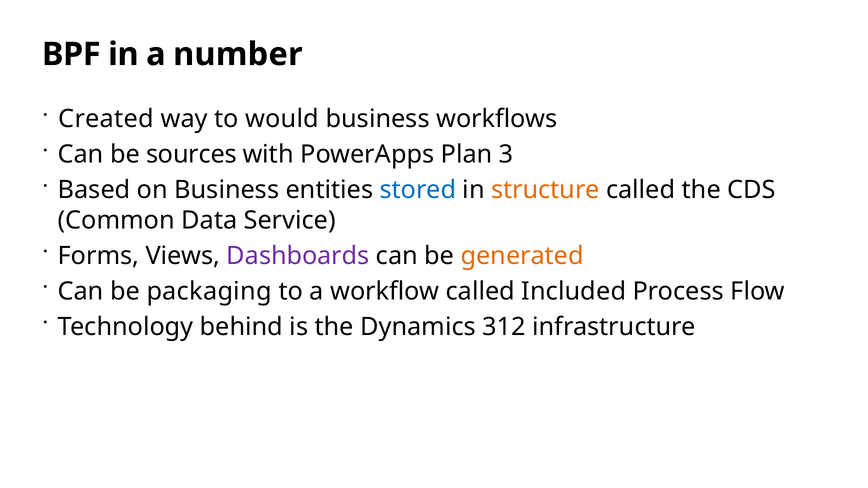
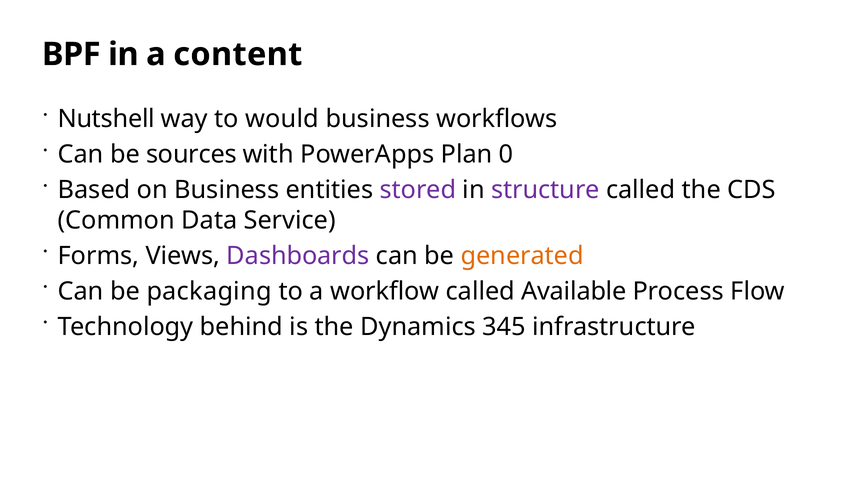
number: number -> content (238, 54)
Created: Created -> Nutshell (106, 119)
3: 3 -> 0 (506, 155)
stored colour: blue -> purple (418, 190)
structure colour: orange -> purple (545, 190)
Included: Included -> Available (574, 291)
312: 312 -> 345 (504, 327)
